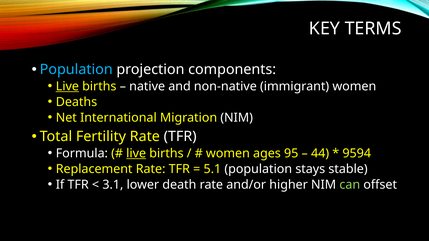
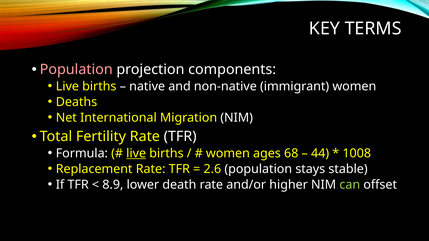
Population colour: light blue -> pink (76, 70)
Live underline: present -> none (67, 86)
95: 95 -> 68 (291, 153)
9594: 9594 -> 1008 (357, 153)
5.1: 5.1 -> 2.6 (212, 169)
3.1: 3.1 -> 8.9 (113, 185)
